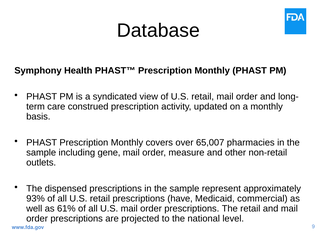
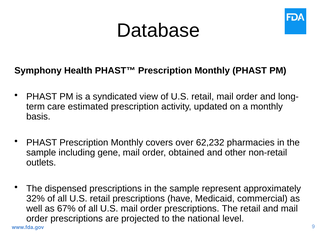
construed: construed -> estimated (88, 107)
65,007: 65,007 -> 62,232 (210, 143)
measure: measure -> obtained (186, 153)
93%: 93% -> 32% (36, 199)
61%: 61% -> 67% (66, 209)
